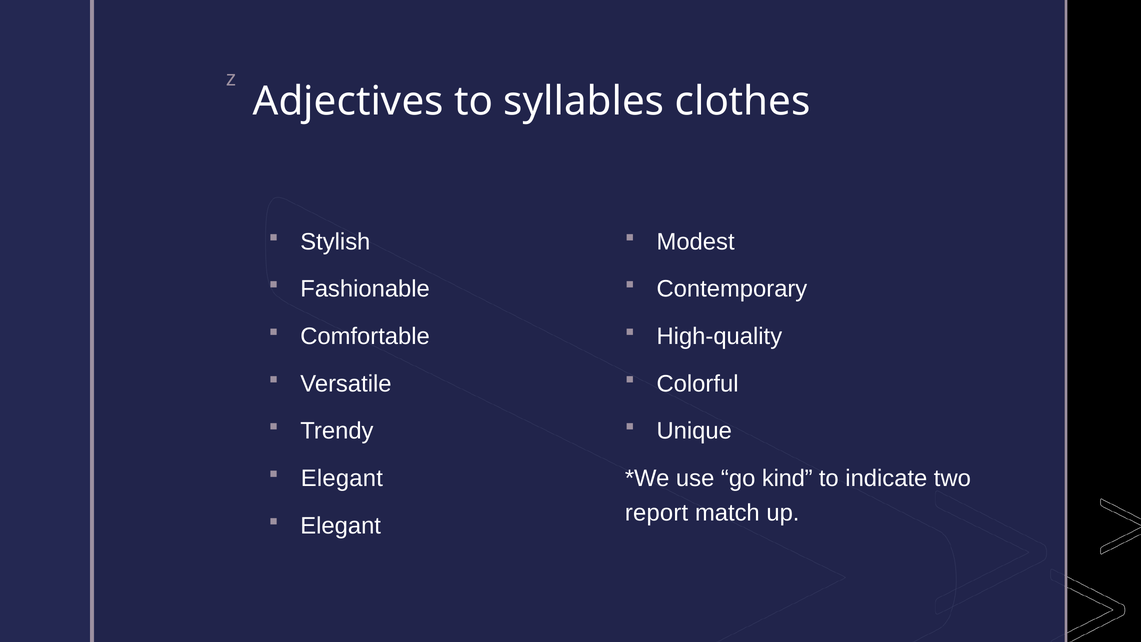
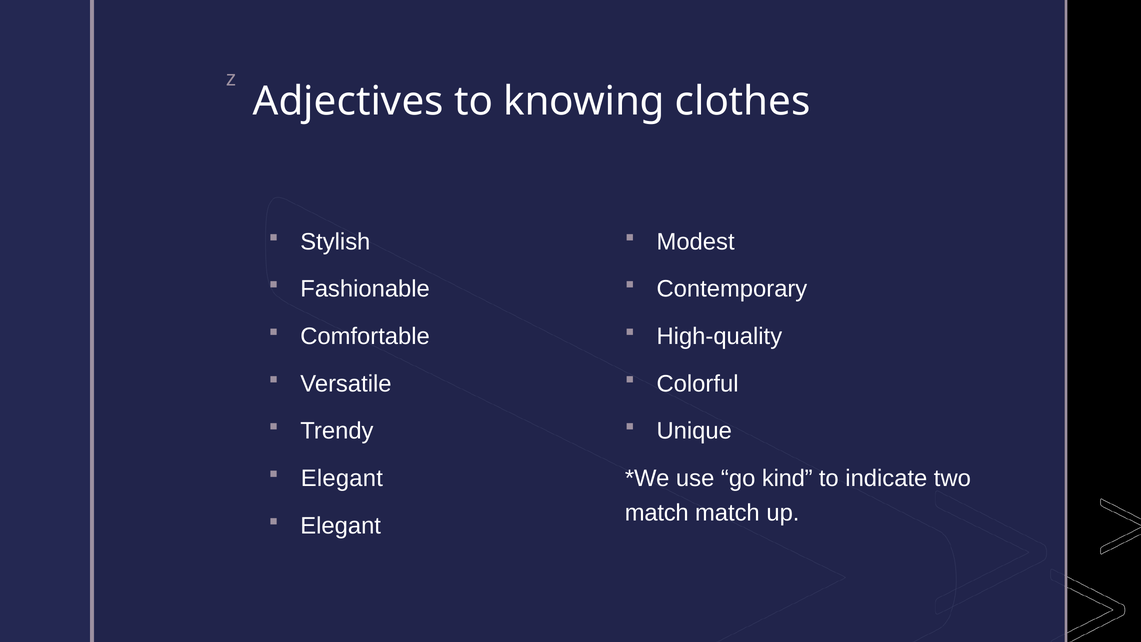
syllables: syllables -> knowing (584, 101)
report: report -> match (657, 513)
